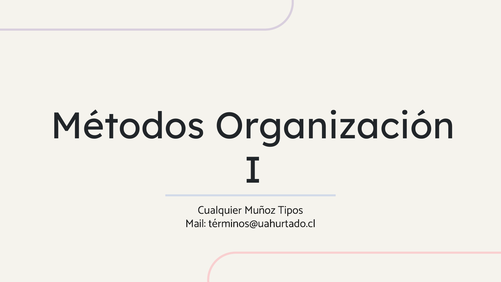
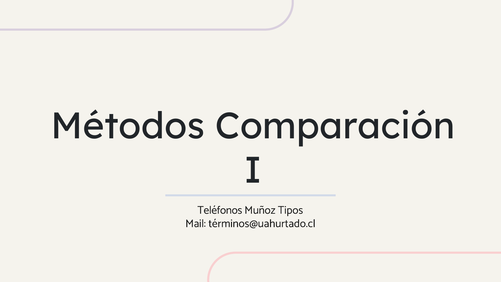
Organización: Organización -> Comparación (335, 126)
Cualquier: Cualquier -> Teléfonos (220, 210)
